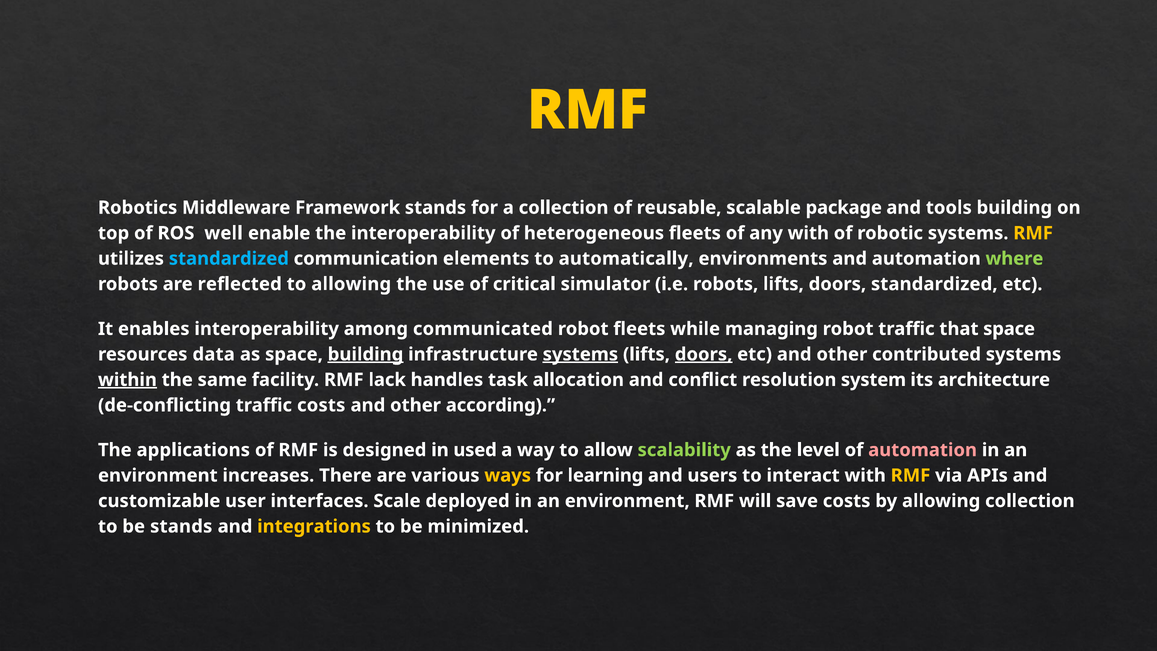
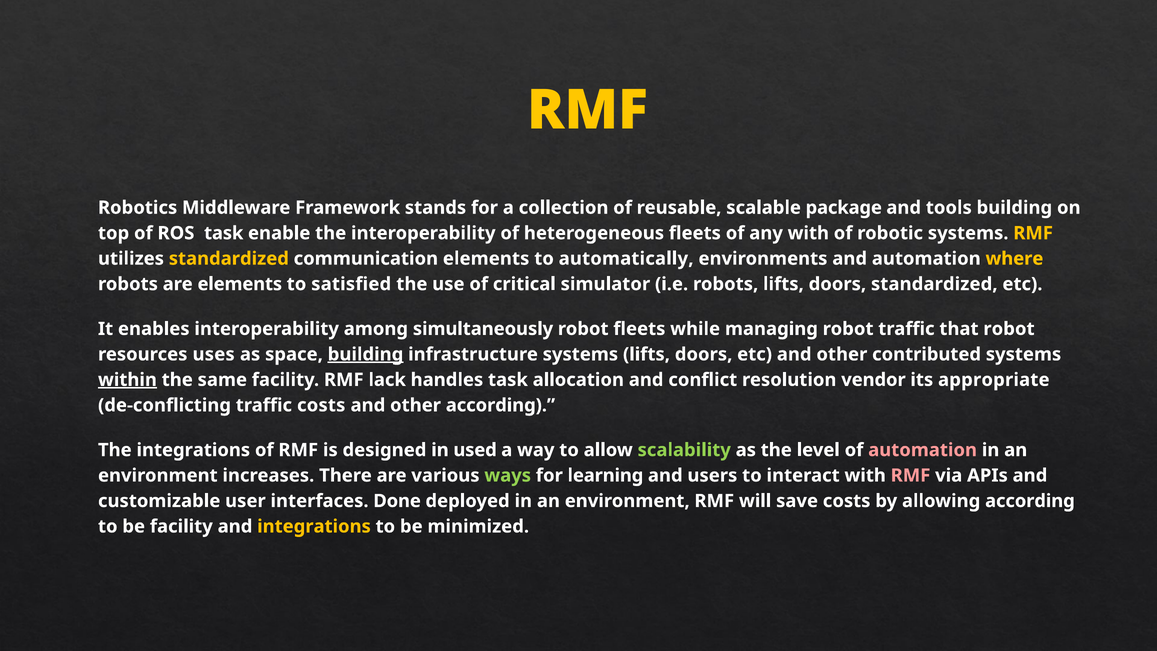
ROS well: well -> task (224, 233)
standardized colour: light blue -> yellow (229, 259)
where colour: light green -> yellow (1014, 259)
are reflected: reflected -> elements (240, 284)
to allowing: allowing -> satisfied (351, 284)
communicated: communicated -> simultaneously (483, 329)
that space: space -> robot (1009, 329)
data: data -> uses (214, 354)
systems underline: present -> none (580, 354)
doors underline: present -> none (704, 354)
system: system -> vendor (873, 380)
architecture: architecture -> appropriate (994, 380)
The applications: applications -> integrations (193, 450)
ways colour: yellow -> light green (508, 475)
RMF colour: yellow -> pink (911, 475)
Scale: Scale -> Done (397, 501)
allowing collection: collection -> according (1030, 501)
be stands: stands -> facility (181, 526)
